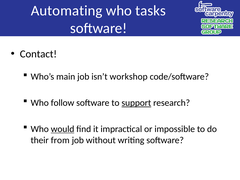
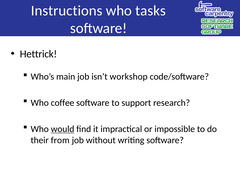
Automating: Automating -> Instructions (67, 11)
Contact: Contact -> Hettrick (38, 54)
follow: follow -> coffee (63, 103)
support underline: present -> none (136, 103)
